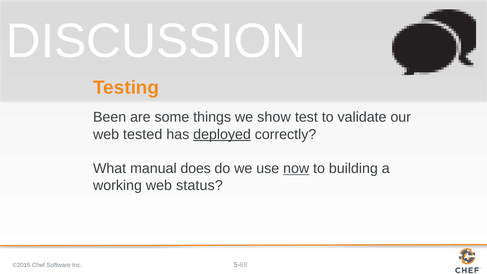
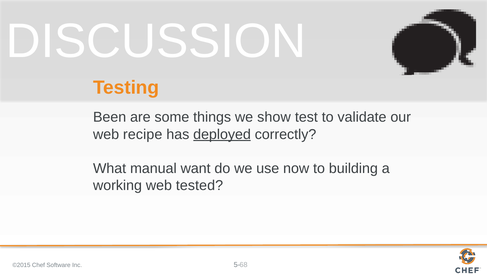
tested: tested -> recipe (143, 134)
does: does -> want (196, 168)
now underline: present -> none (296, 168)
status: status -> tested (199, 186)
